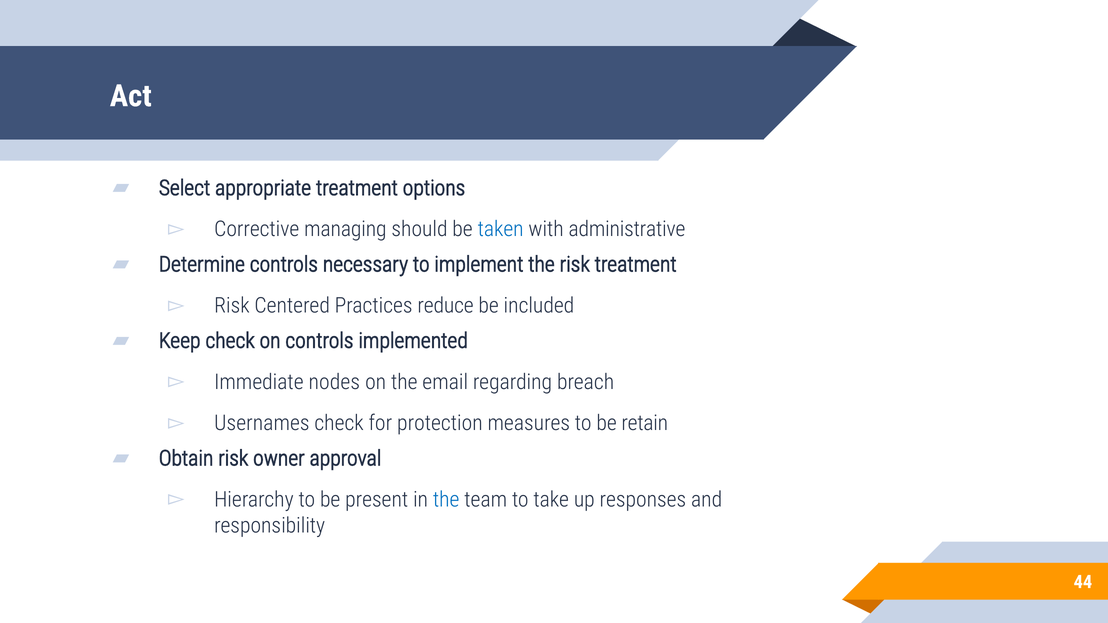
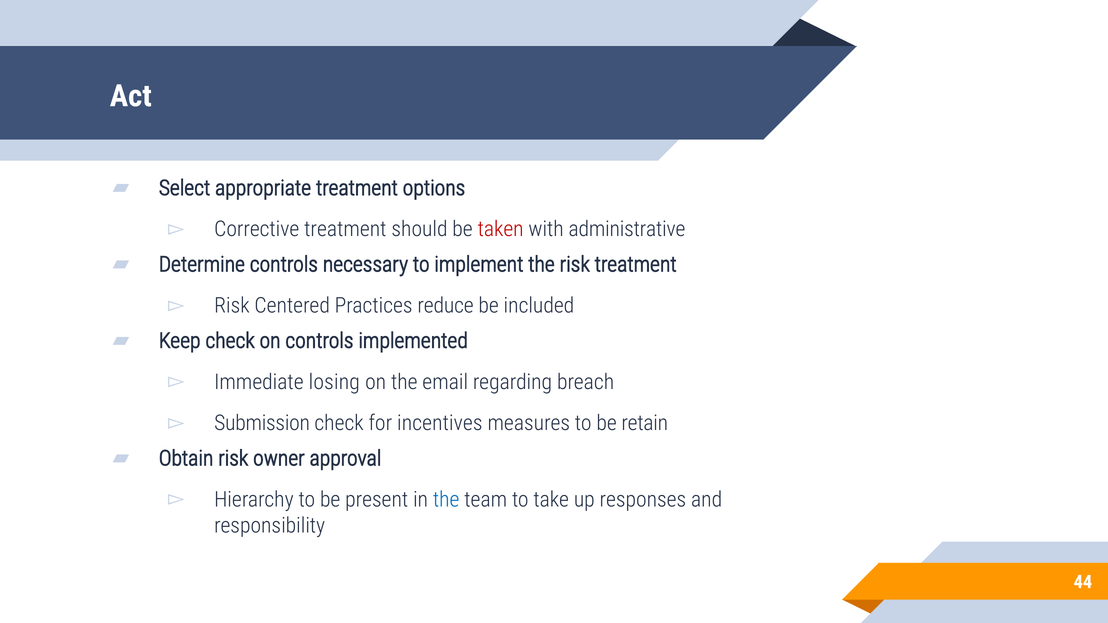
Corrective managing: managing -> treatment (345, 229)
taken colour: blue -> red (501, 229)
nodes: nodes -> losing (334, 382)
Usernames: Usernames -> Submission (262, 423)
protection: protection -> incentives (440, 423)
